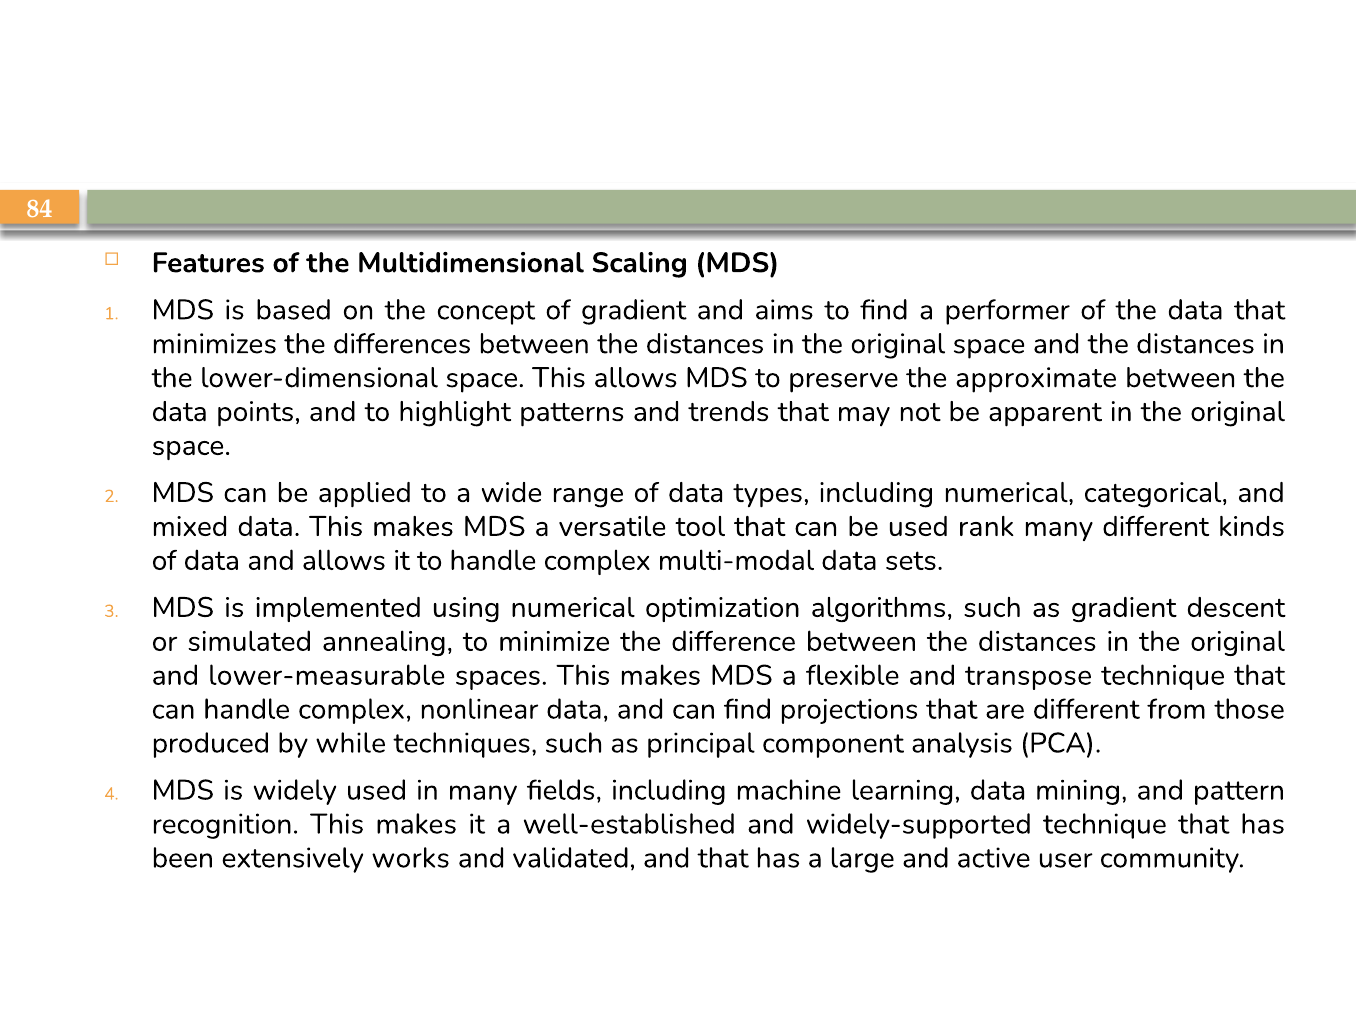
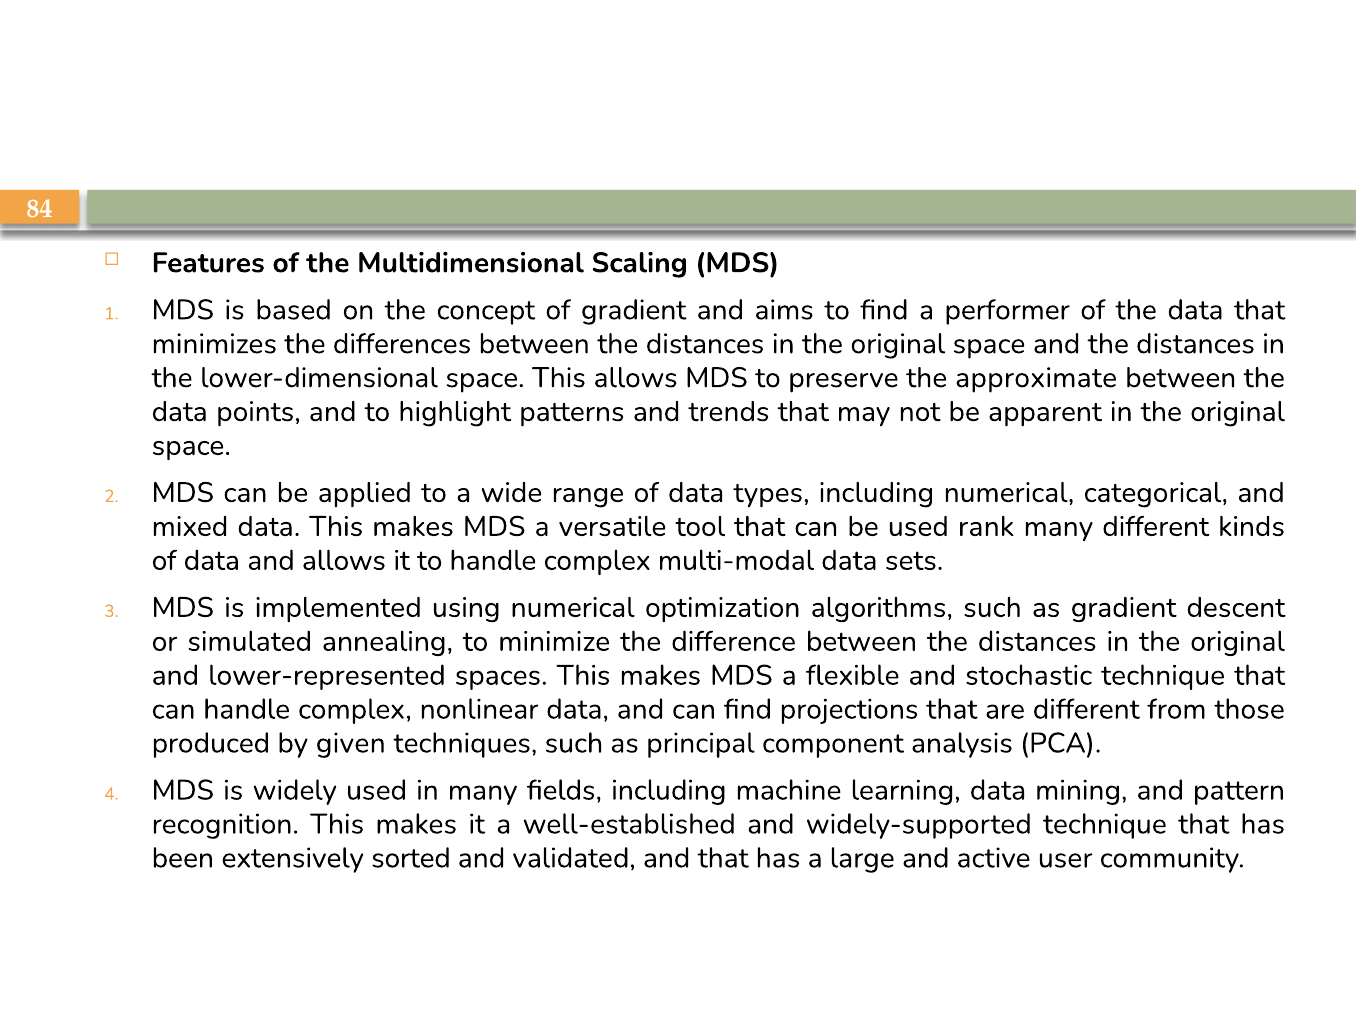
lower-measurable: lower-measurable -> lower-represented (327, 675)
transpose: transpose -> stochastic (1029, 675)
while: while -> given (351, 743)
works: works -> sorted (411, 858)
